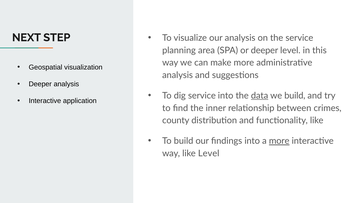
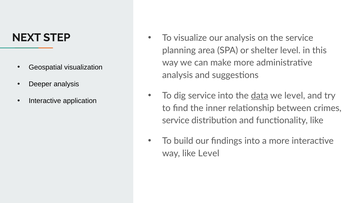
or deeper: deeper -> shelter (264, 50)
we build: build -> level (295, 96)
county: county -> service (176, 121)
more underline: present -> none (279, 141)
